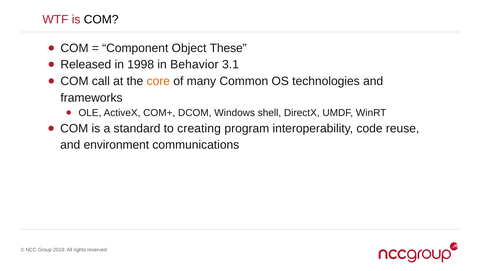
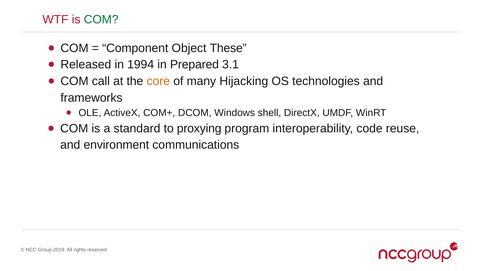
COM colour: black -> green (101, 19)
1998: 1998 -> 1994 (141, 65)
Behavior: Behavior -> Prepared (194, 65)
Common: Common -> Hijacking (244, 81)
creating: creating -> proxying (199, 128)
